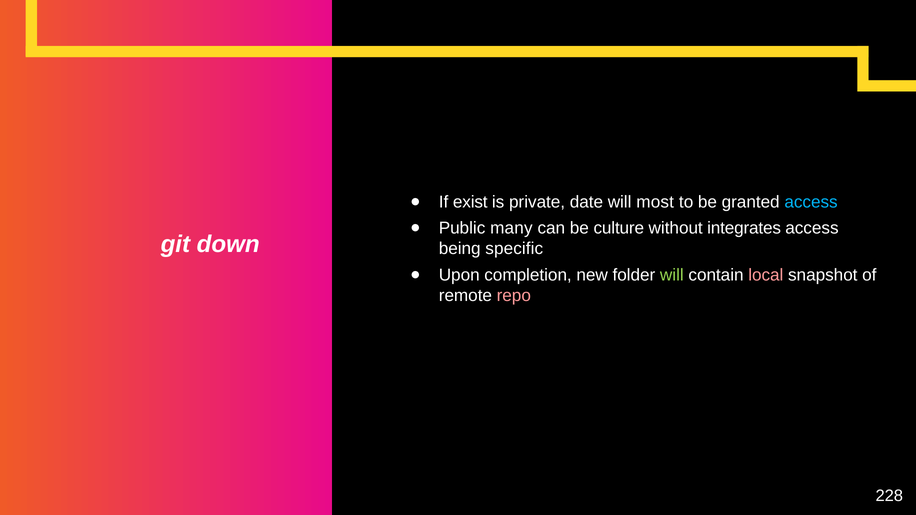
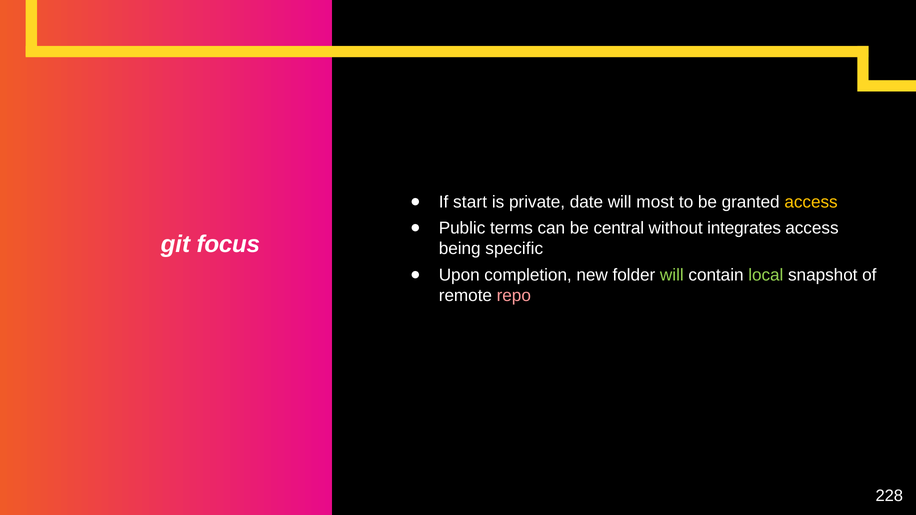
exist: exist -> start (470, 202)
access colour: light blue -> yellow (811, 202)
many: many -> terms (511, 228)
culture: culture -> central (619, 228)
down: down -> focus (228, 244)
local colour: pink -> light green (766, 275)
